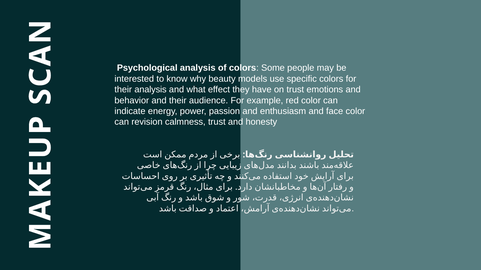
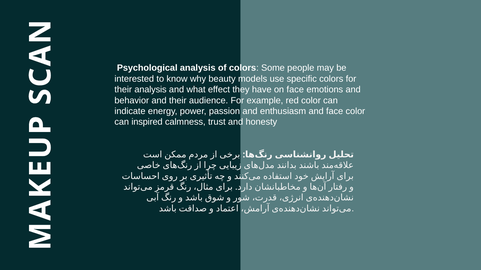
on trust: trust -> face (295, 90)
revision: revision -> inspired (147, 122)
